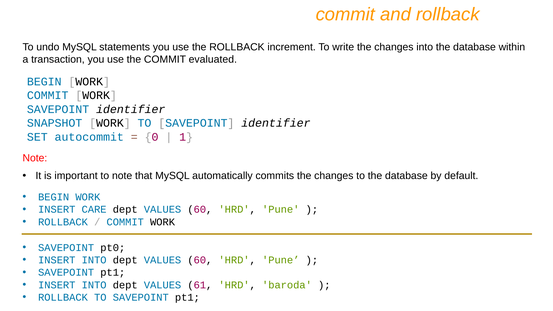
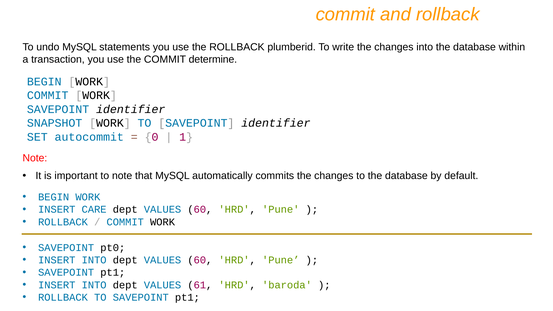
increment: increment -> plumberid (292, 47)
evaluated: evaluated -> determine (213, 59)
